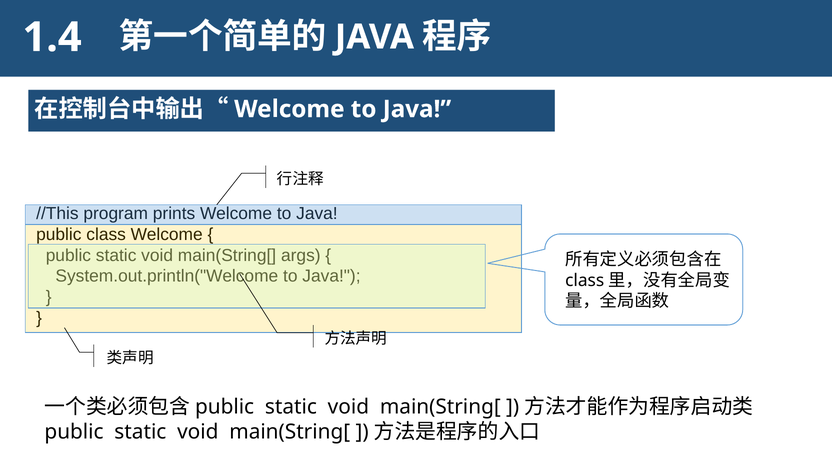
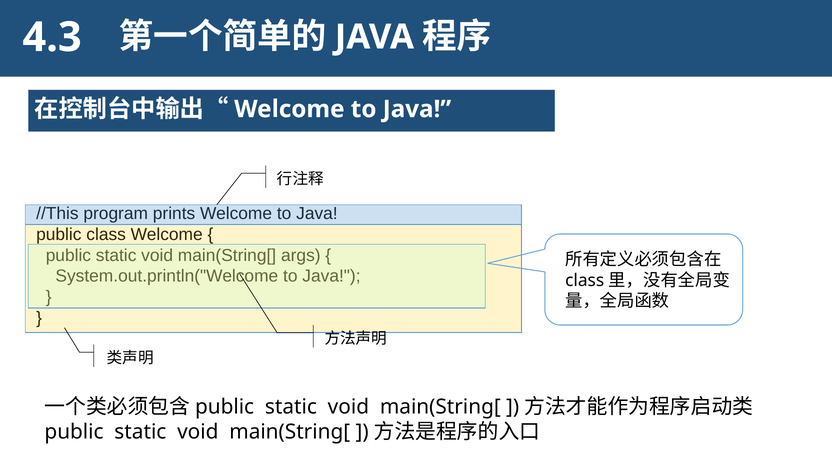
1.4: 1.4 -> 4.3 (52, 37)
